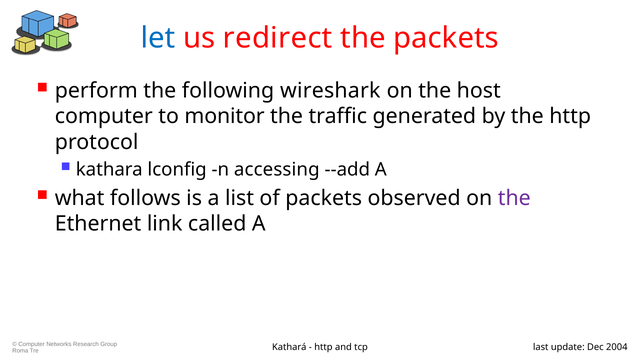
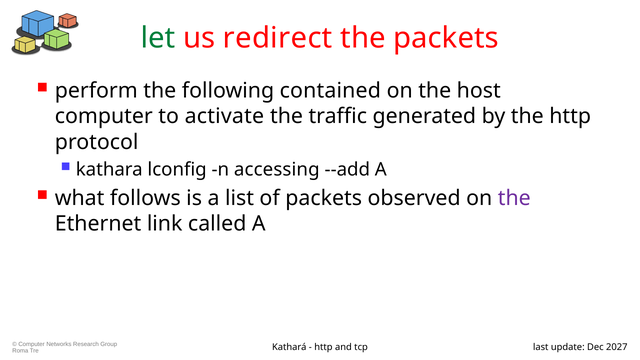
let colour: blue -> green (158, 38)
wireshark: wireshark -> contained (330, 91)
monitor: monitor -> activate (224, 116)
2004: 2004 -> 2027 (617, 347)
